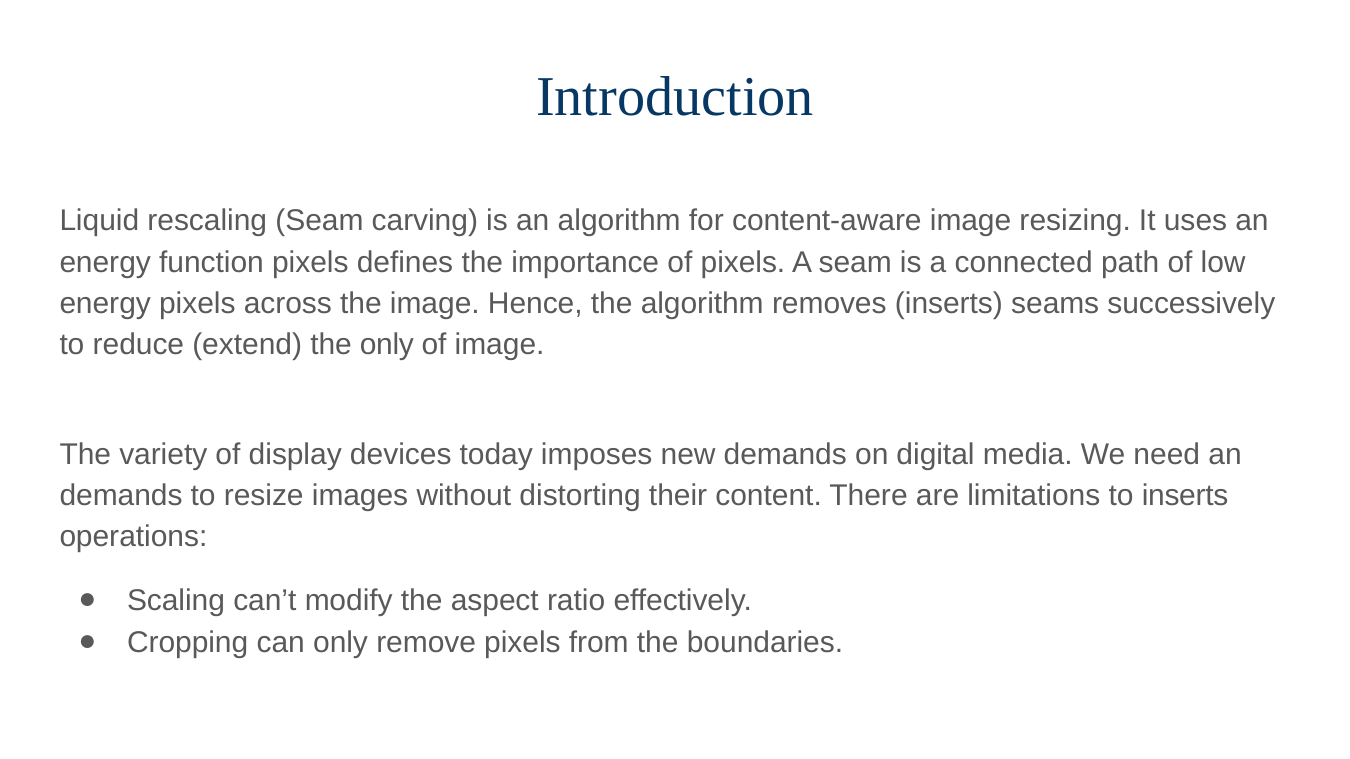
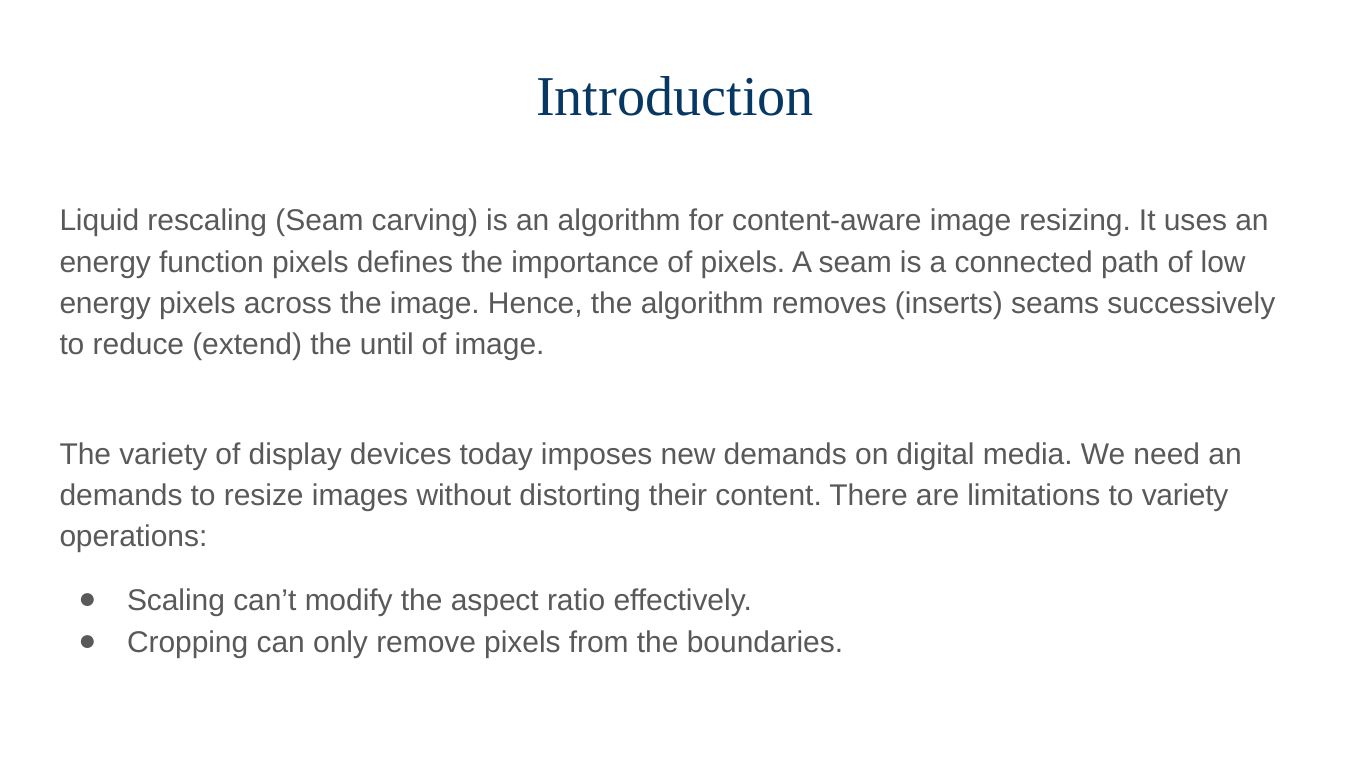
the only: only -> until (387, 345)
to inserts: inserts -> variety (1185, 496)
